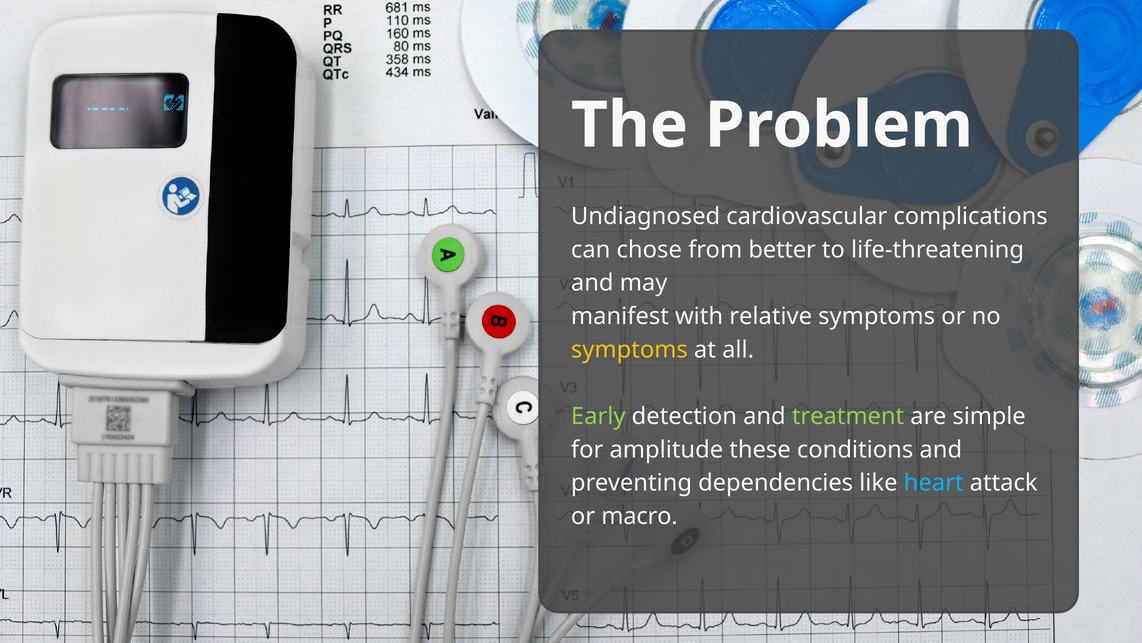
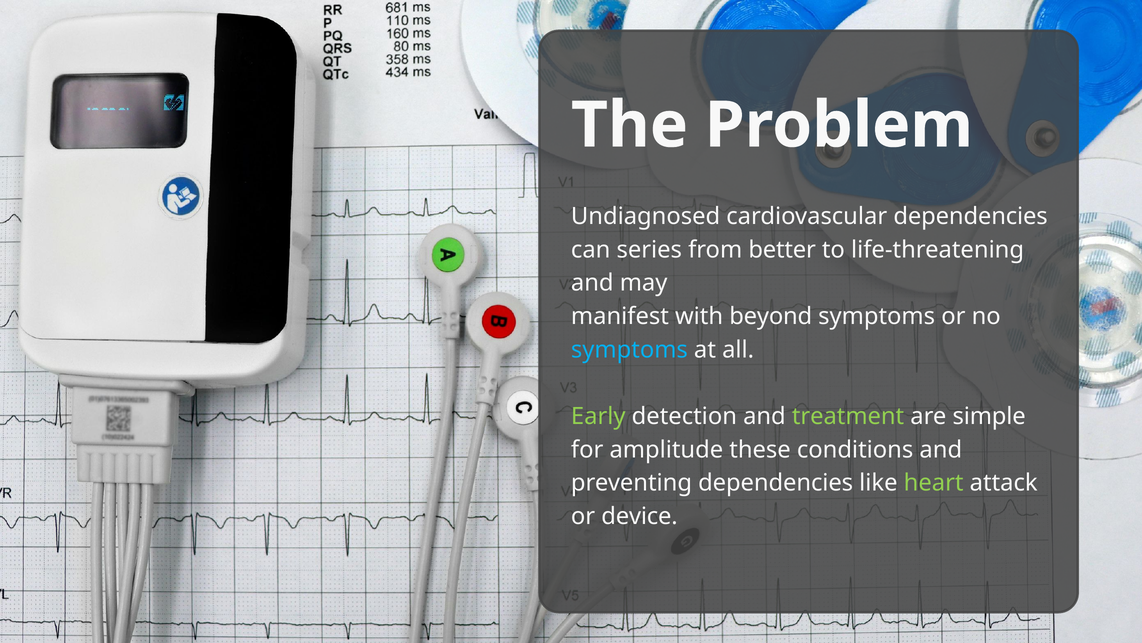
cardiovascular complications: complications -> dependencies (971, 216)
chose: chose -> series (649, 249)
relative: relative -> beyond (771, 316)
symptoms colour: yellow -> light blue (629, 349)
heart colour: light blue -> light green (934, 483)
macro: macro -> device (640, 516)
